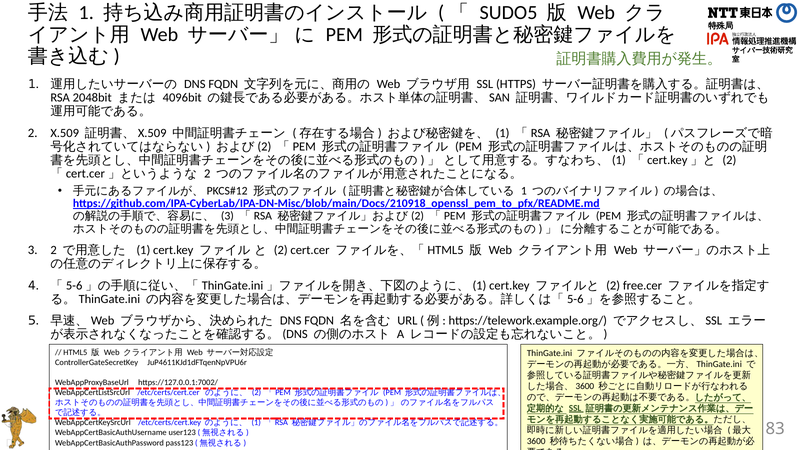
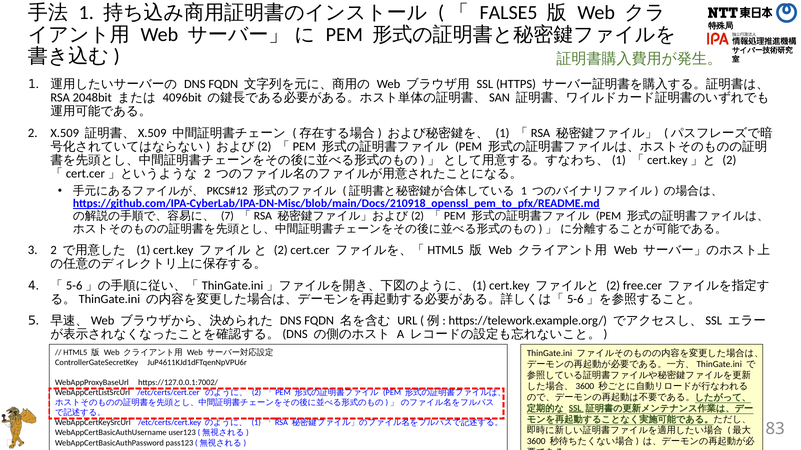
SUDO5: SUDO5 -> FALSE5 (509, 13)
3: 3 -> 7 (227, 216)
